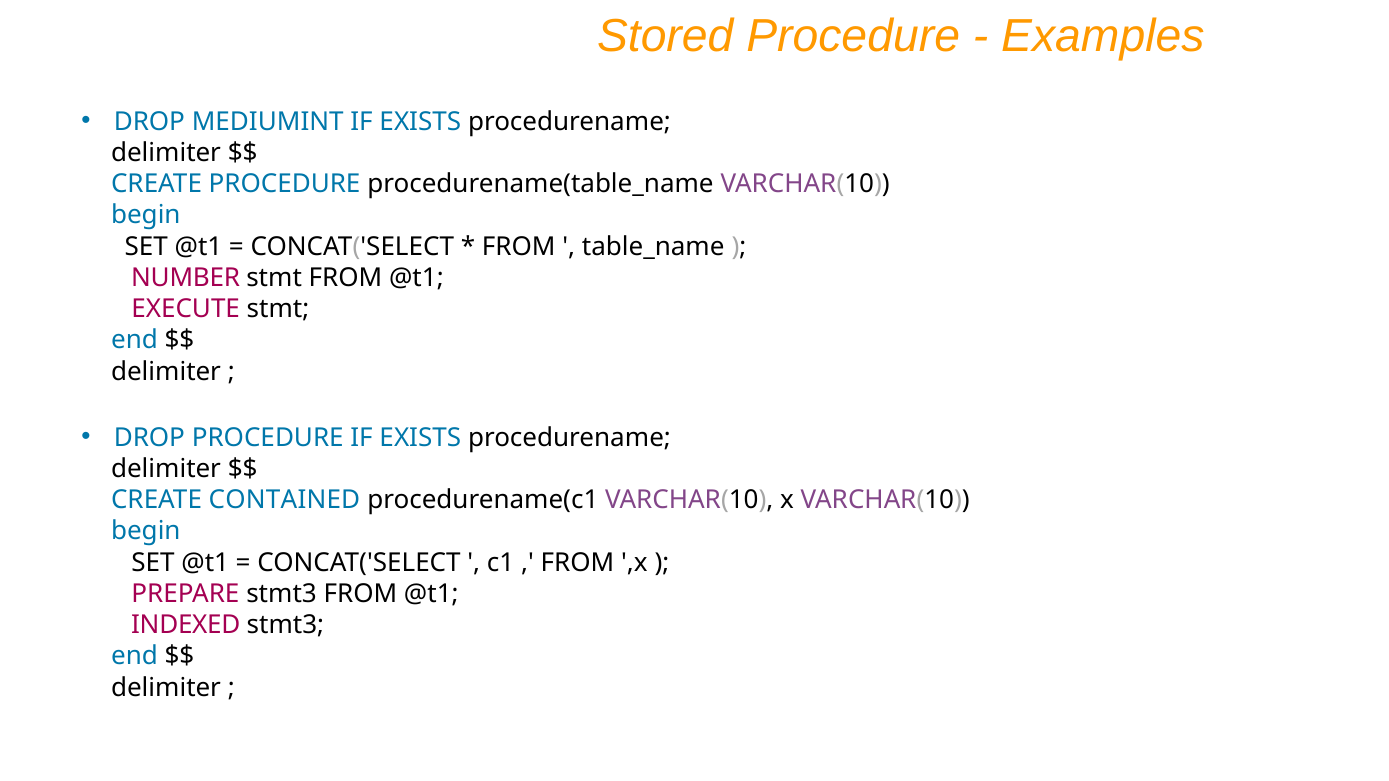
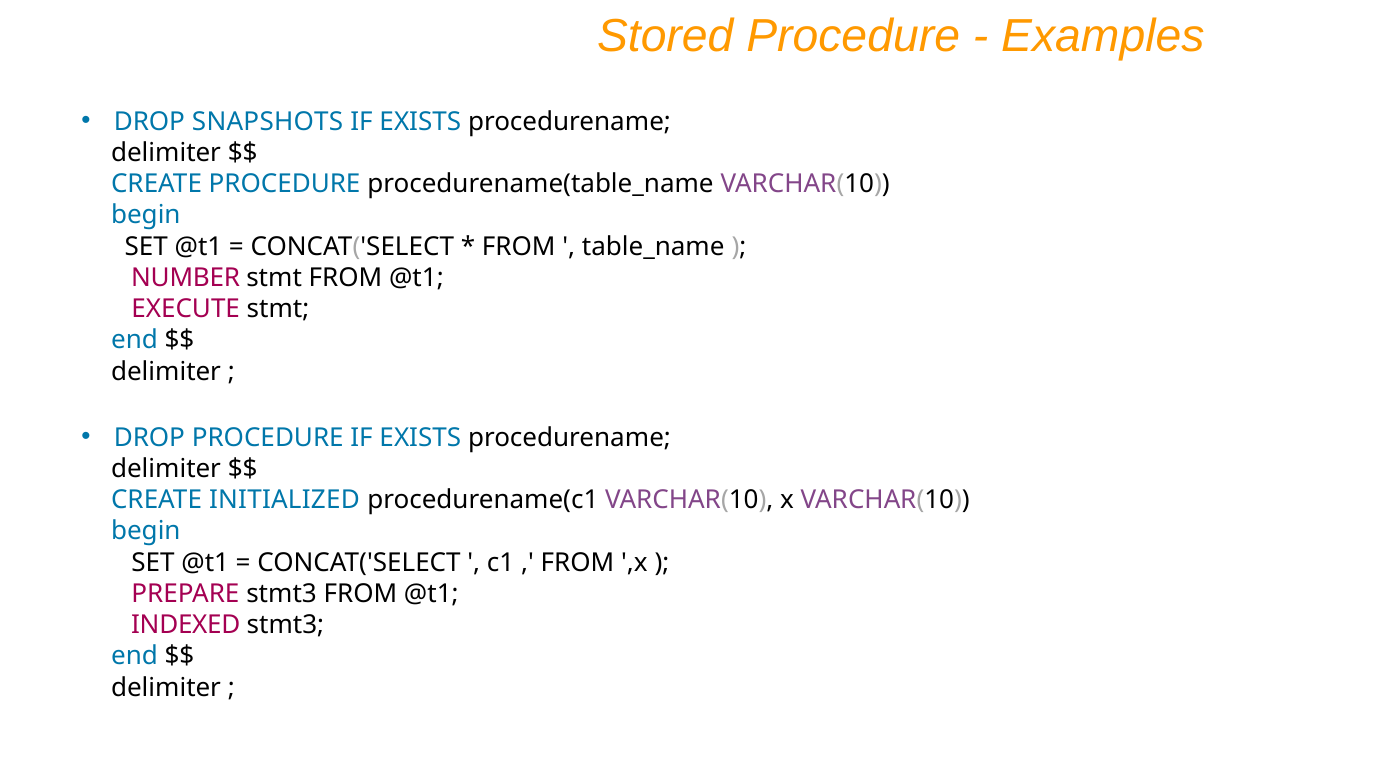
MEDIUMINT: MEDIUMINT -> SNAPSHOTS (268, 122)
CONTAINED: CONTAINED -> INITIALIZED (284, 500)
